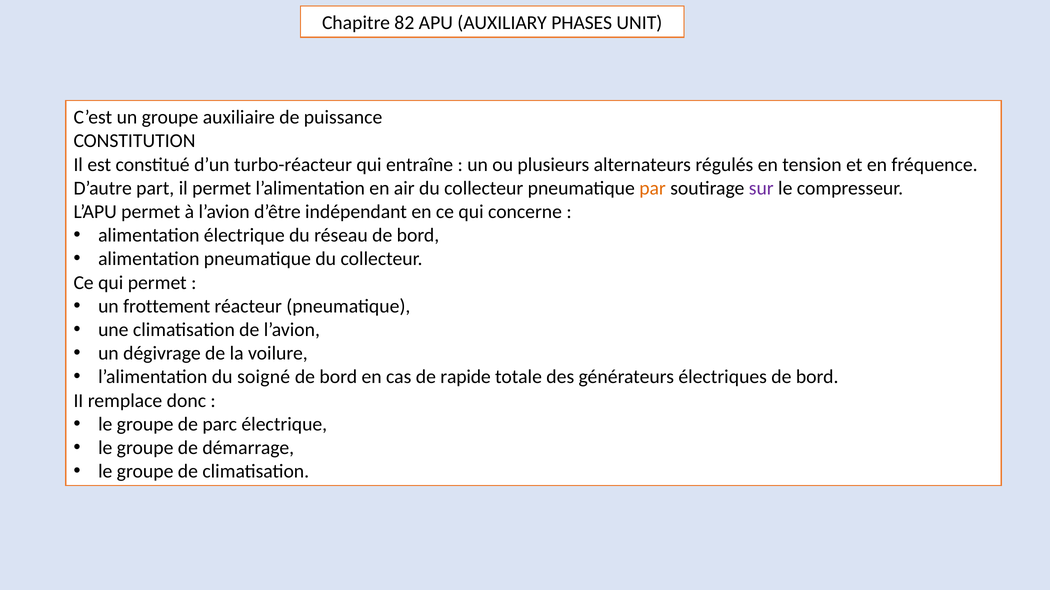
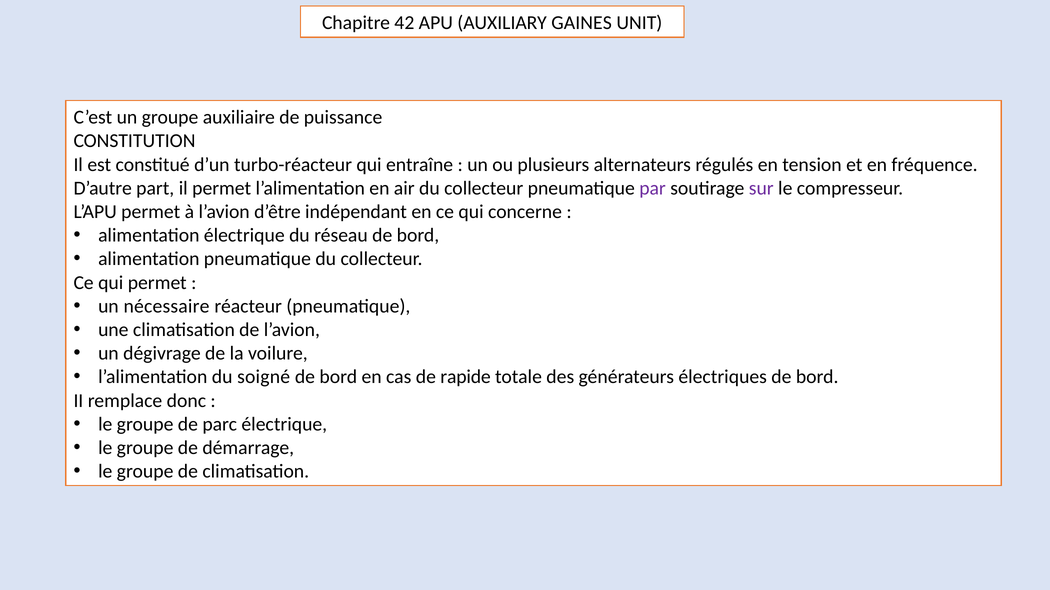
82: 82 -> 42 (404, 23)
PHASES: PHASES -> GAINES (582, 23)
par colour: orange -> purple (653, 188)
frottement: frottement -> nécessaire (167, 307)
